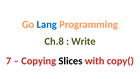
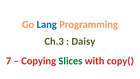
Ch.8: Ch.8 -> Ch.3 (54, 41)
Write: Write -> Daisy (83, 41)
Slices colour: black -> green (70, 61)
